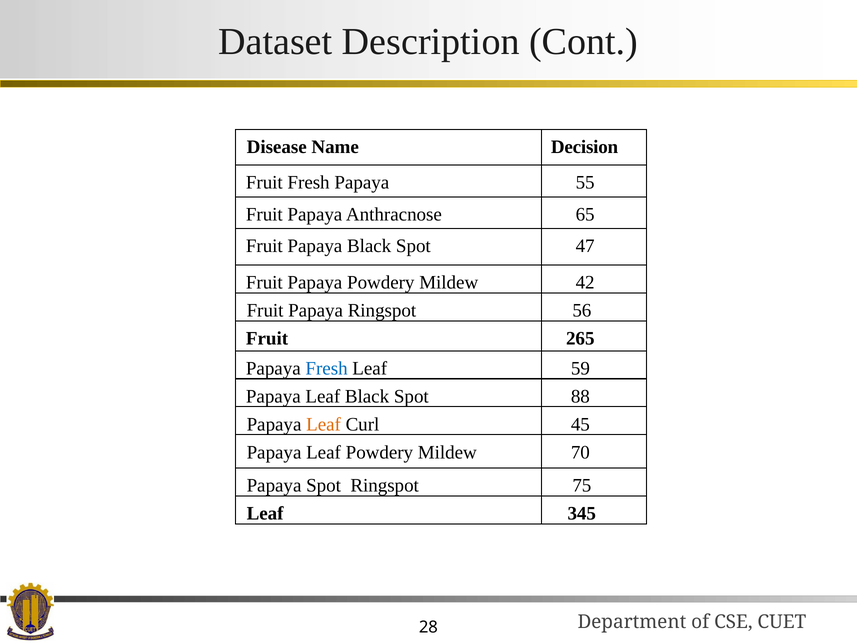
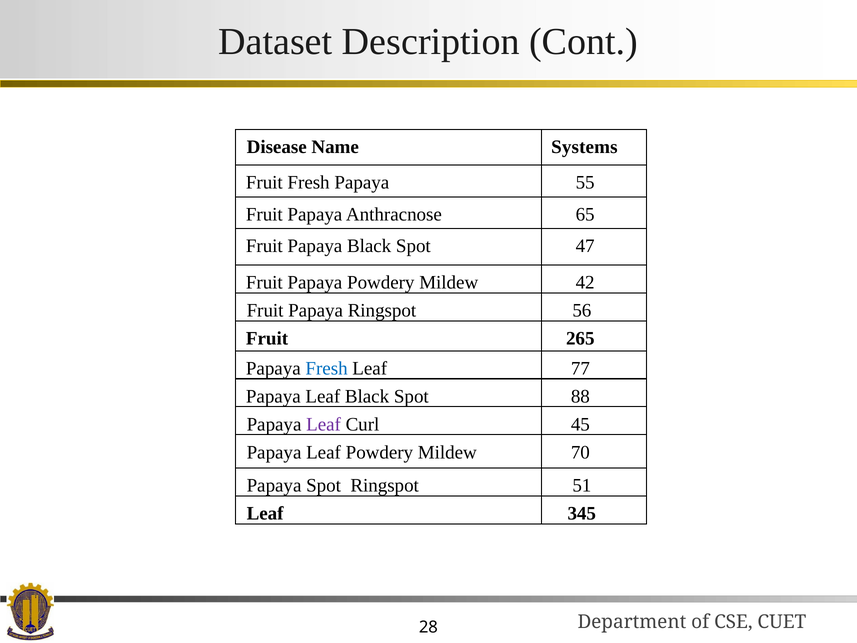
Decision: Decision -> Systems (584, 147)
59: 59 -> 77 (580, 368)
Leaf colour: orange -> purple (324, 424)
75: 75 -> 51 (582, 485)
